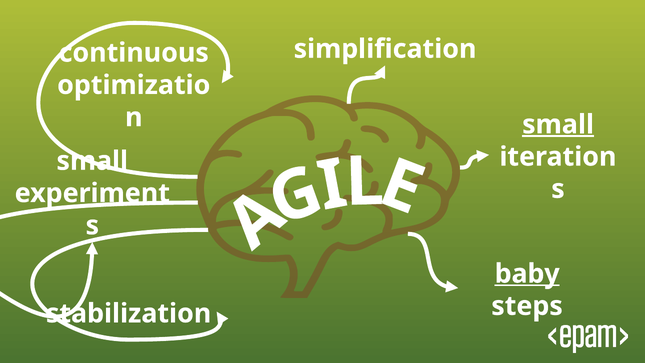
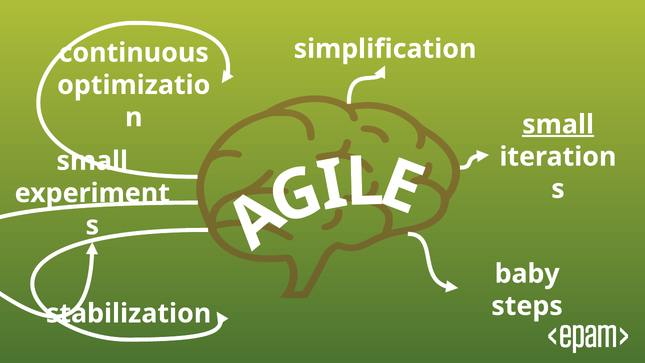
baby underline: present -> none (527, 274)
